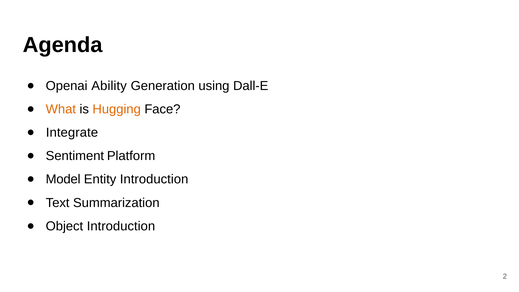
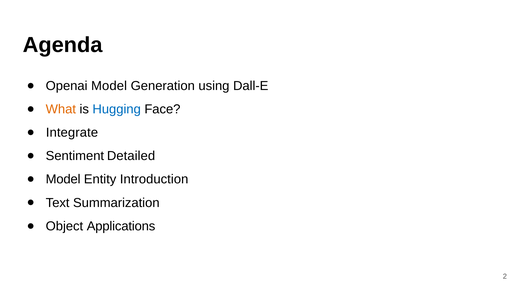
Openai Ability: Ability -> Model (109, 86)
Hugging colour: orange -> blue (117, 109)
Platform: Platform -> Detailed (131, 156)
Object Introduction: Introduction -> Applications (121, 226)
